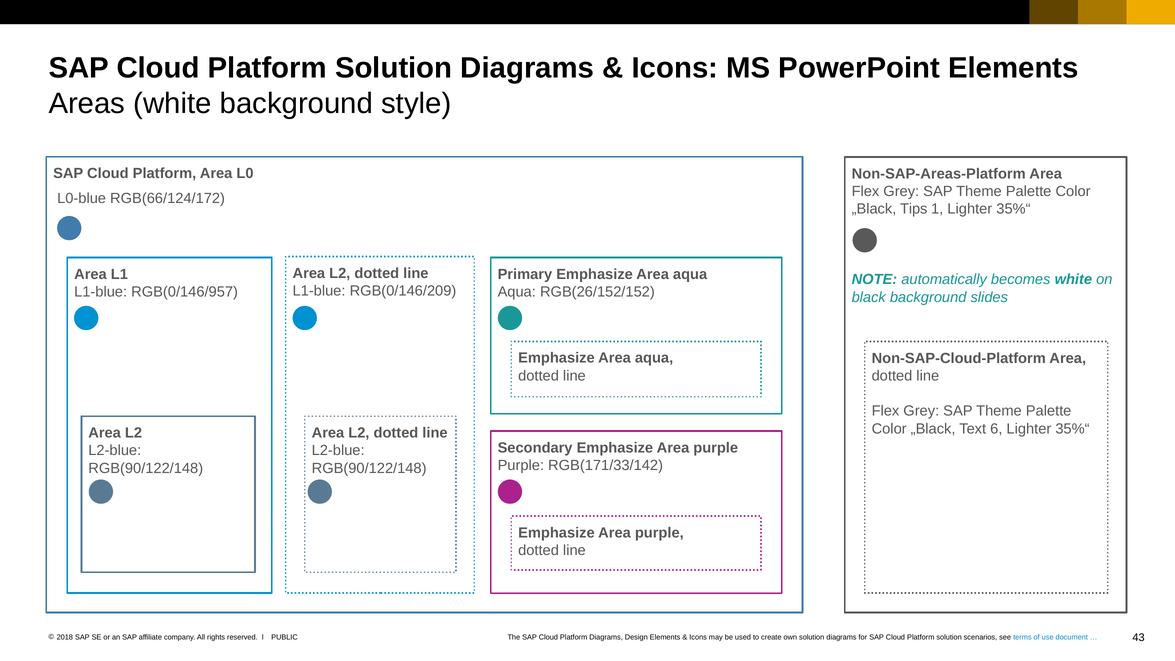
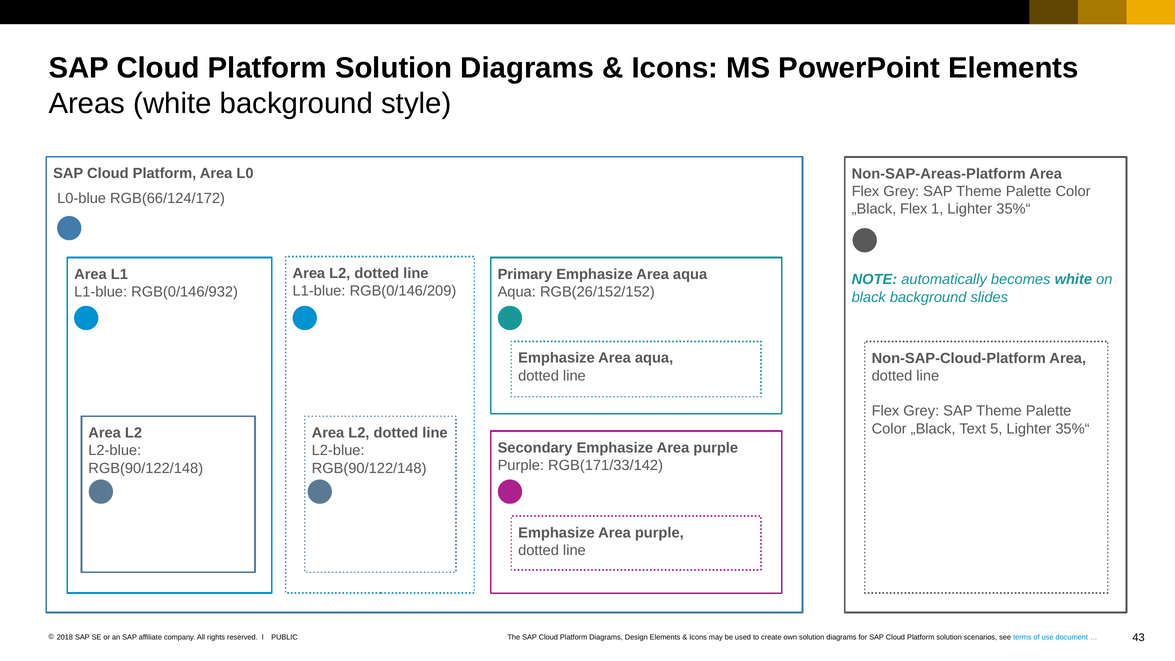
„Black Tips: Tips -> Flex (914, 209)
RGB(0/146/957: RGB(0/146/957 -> RGB(0/146/932 (185, 292)
6: 6 -> 5 (996, 429)
